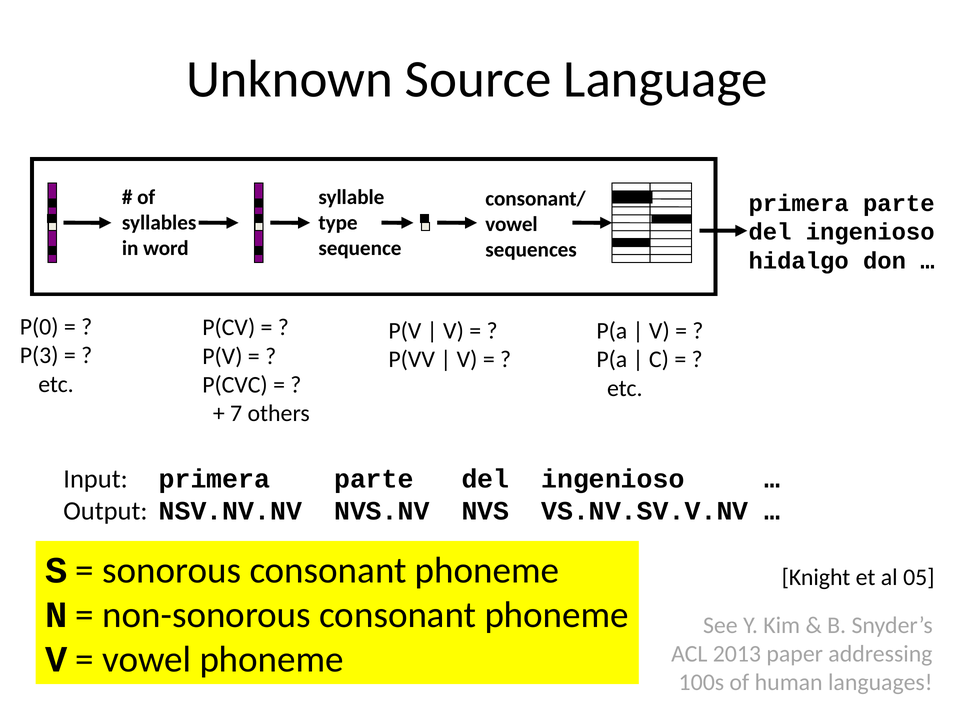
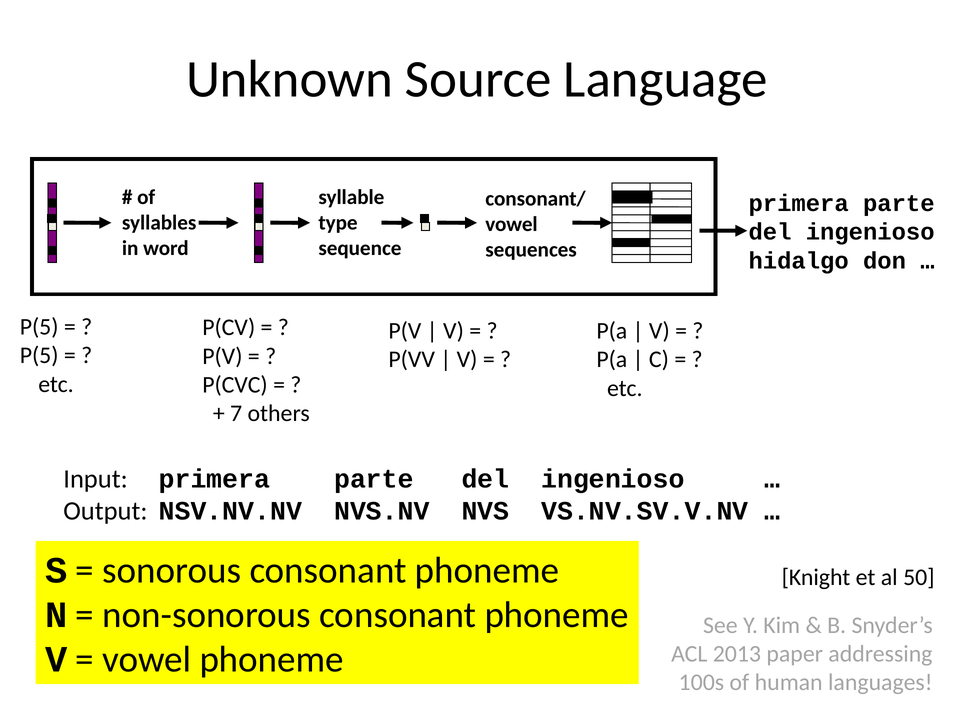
P(0: P(0 -> P(5 (39, 327)
P(3: P(3 -> P(5 (39, 355)
05: 05 -> 50 (919, 577)
